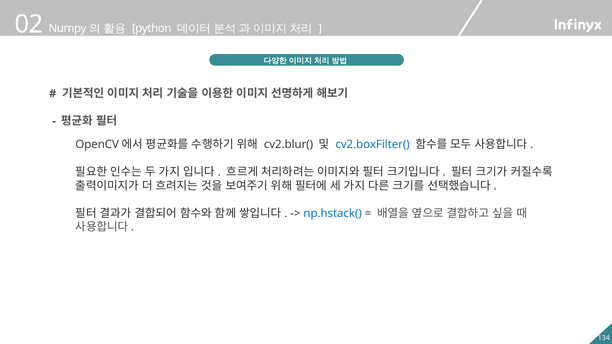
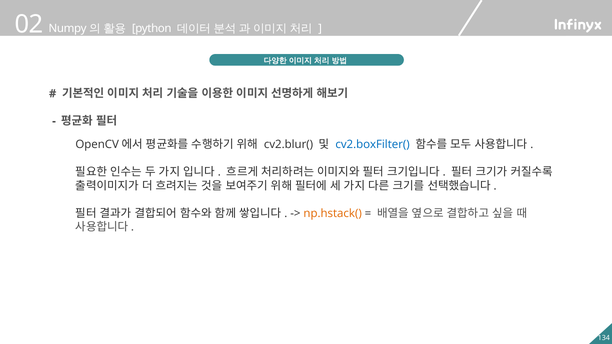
np.hstack( colour: blue -> orange (333, 213)
